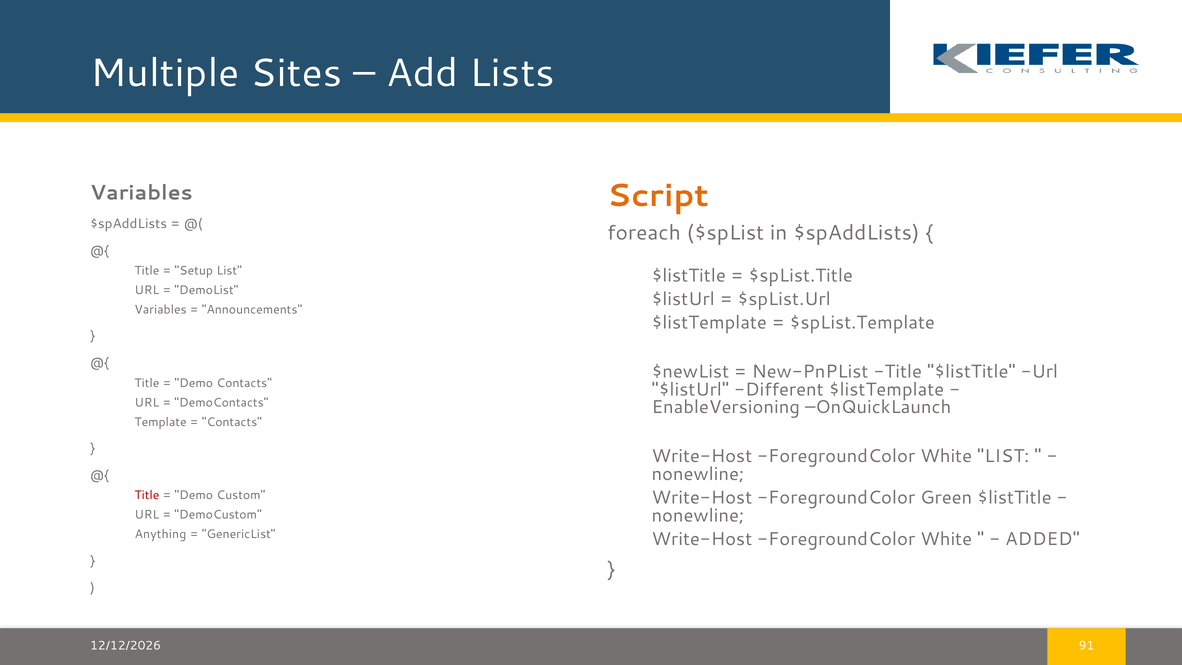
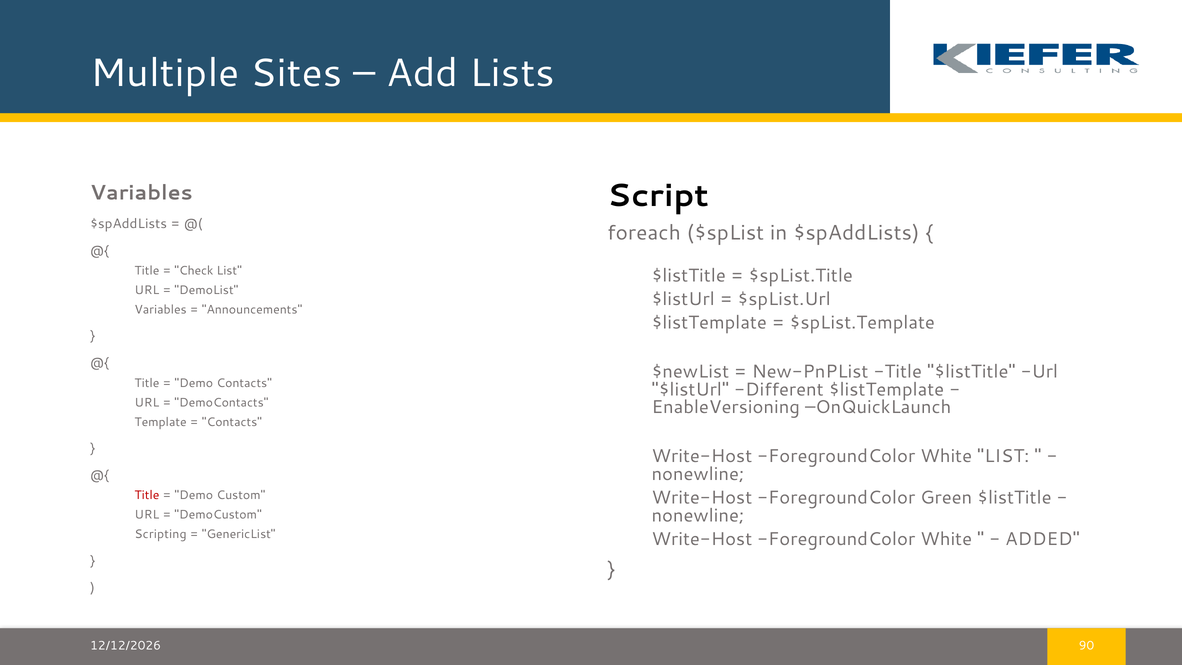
Script colour: orange -> black (658, 196)
Setup: Setup -> Check (194, 271)
Anything: Anything -> Scripting (161, 534)
91: 91 -> 90 (1087, 645)
